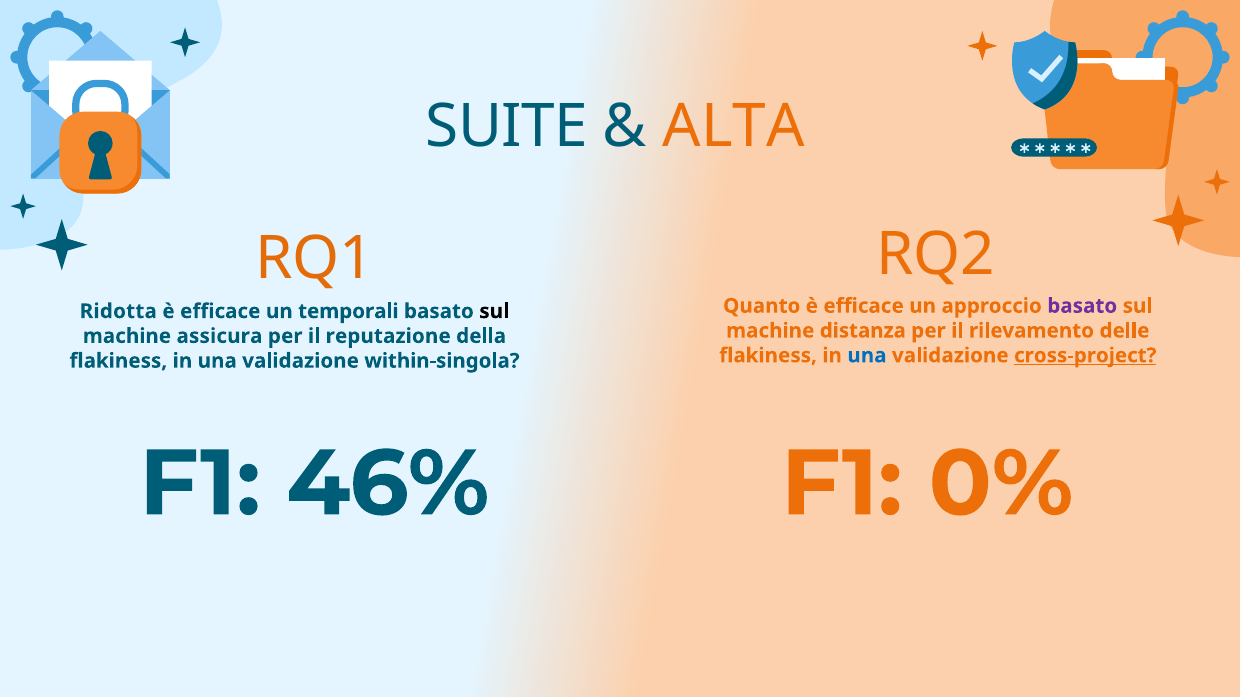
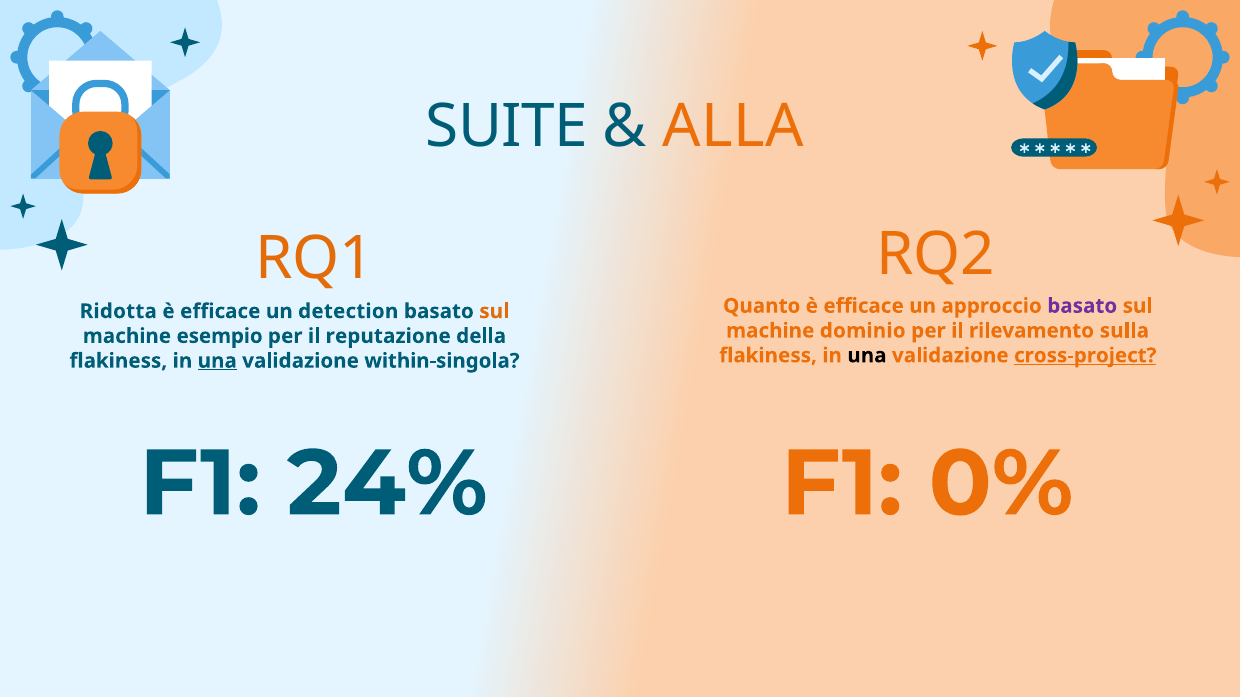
ALTA: ALTA -> ALLA (733, 126)
temporali: temporali -> detection (348, 312)
sul colour: black -> orange (494, 312)
distanza: distanza -> dominio (863, 331)
delle: delle -> sulla (1124, 331)
assicura: assicura -> esempio (220, 336)
una colour: blue -> black (867, 356)
una underline: none -> present (217, 361)
46%: 46% -> 24% (387, 484)
